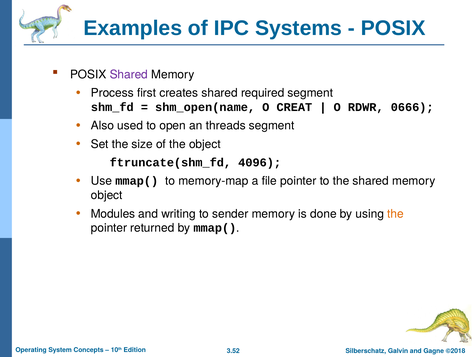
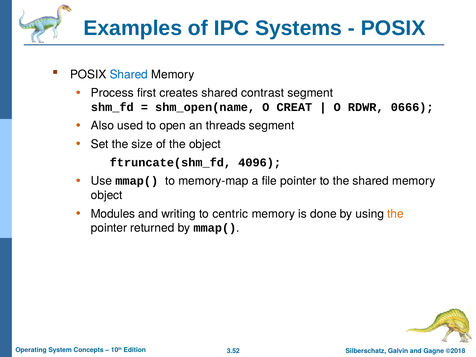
Shared colour: purple -> blue (129, 75)
required: required -> contrast (263, 93)
sender: sender -> centric (230, 214)
